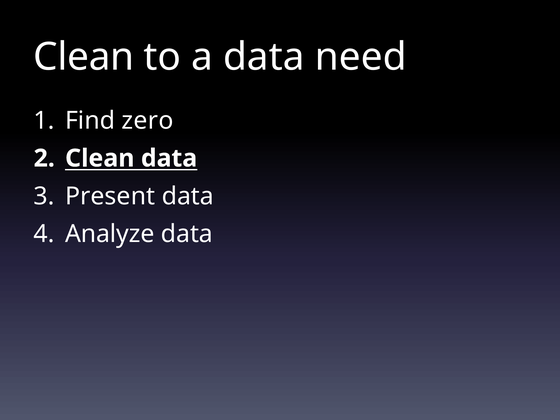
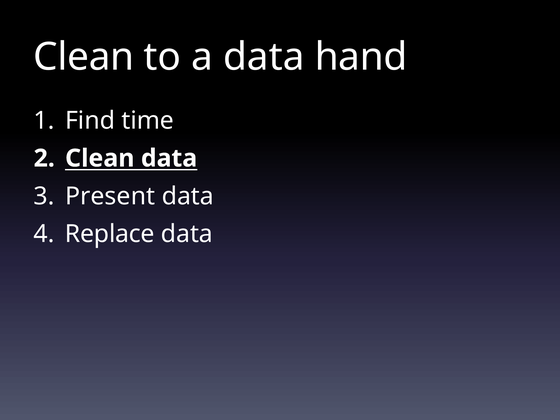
need: need -> hand (361, 57)
zero: zero -> time (148, 120)
Analyze: Analyze -> Replace (110, 234)
